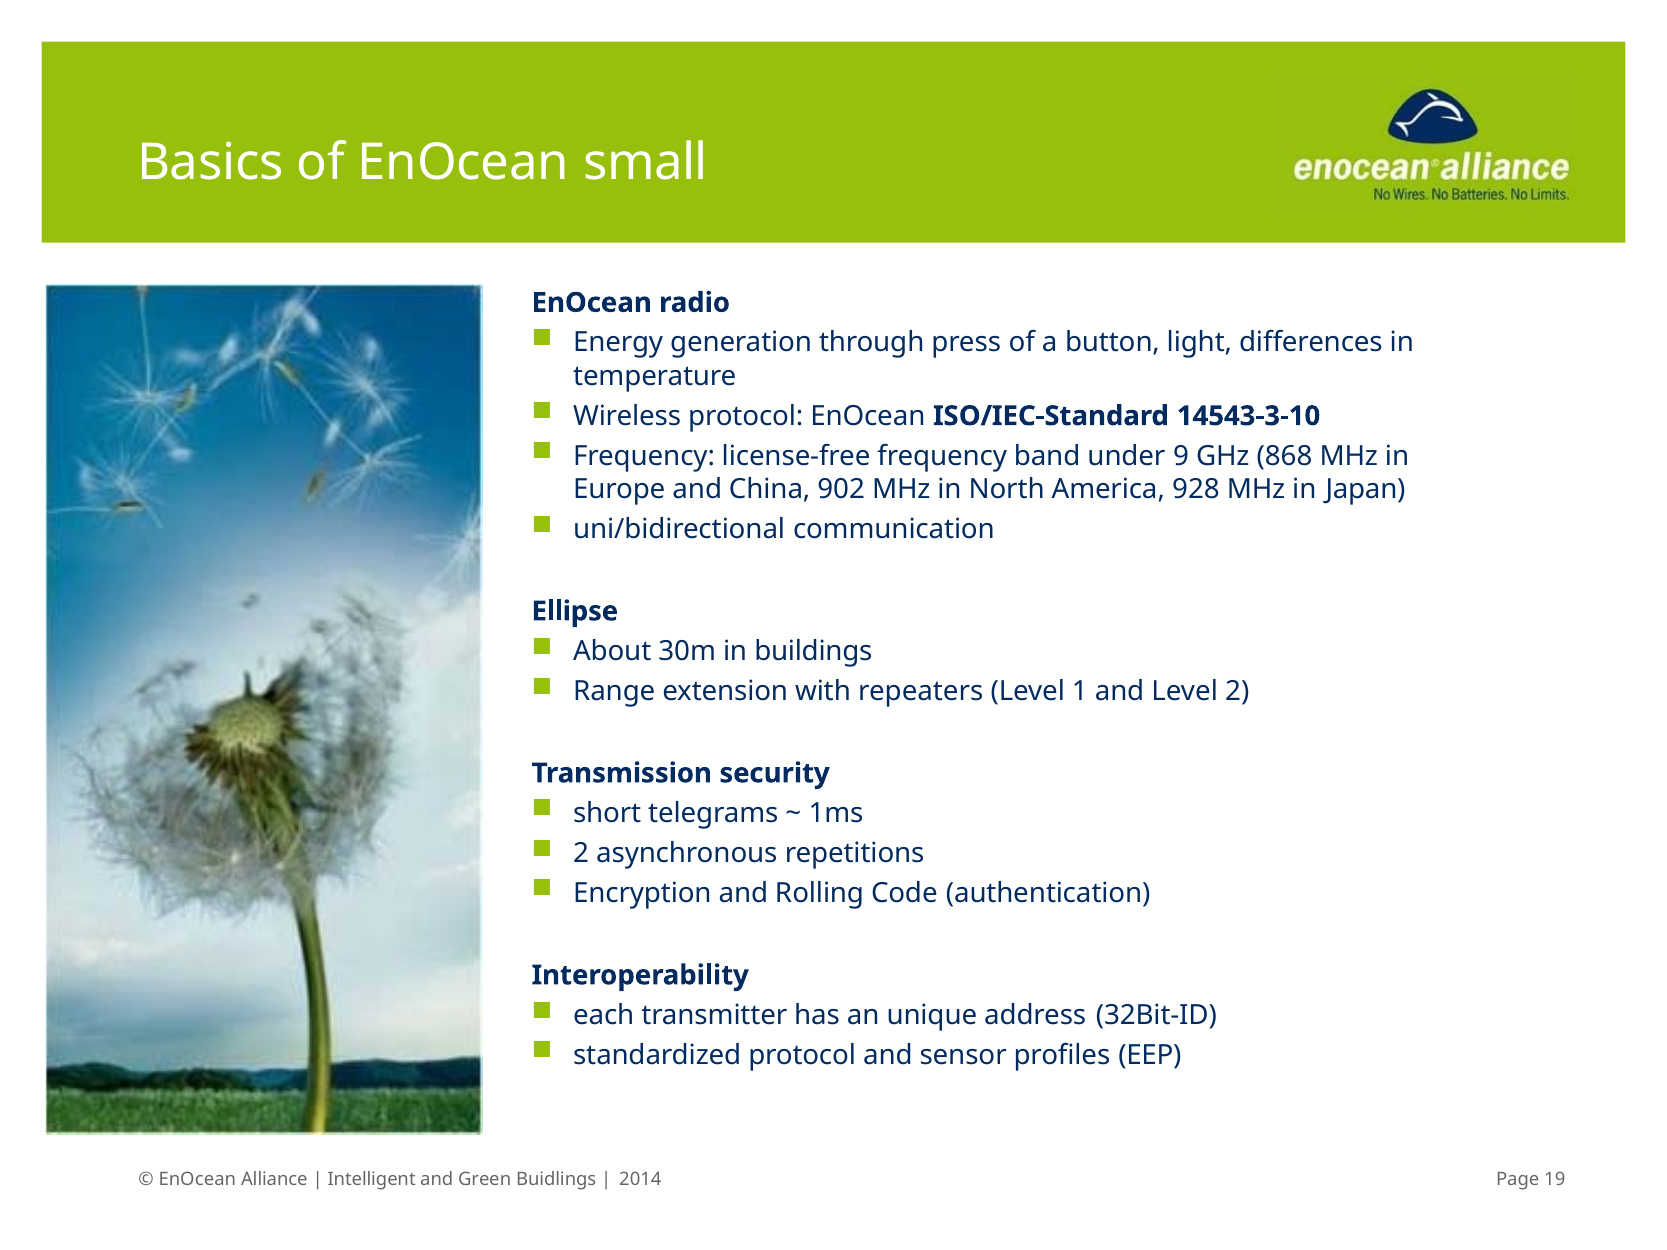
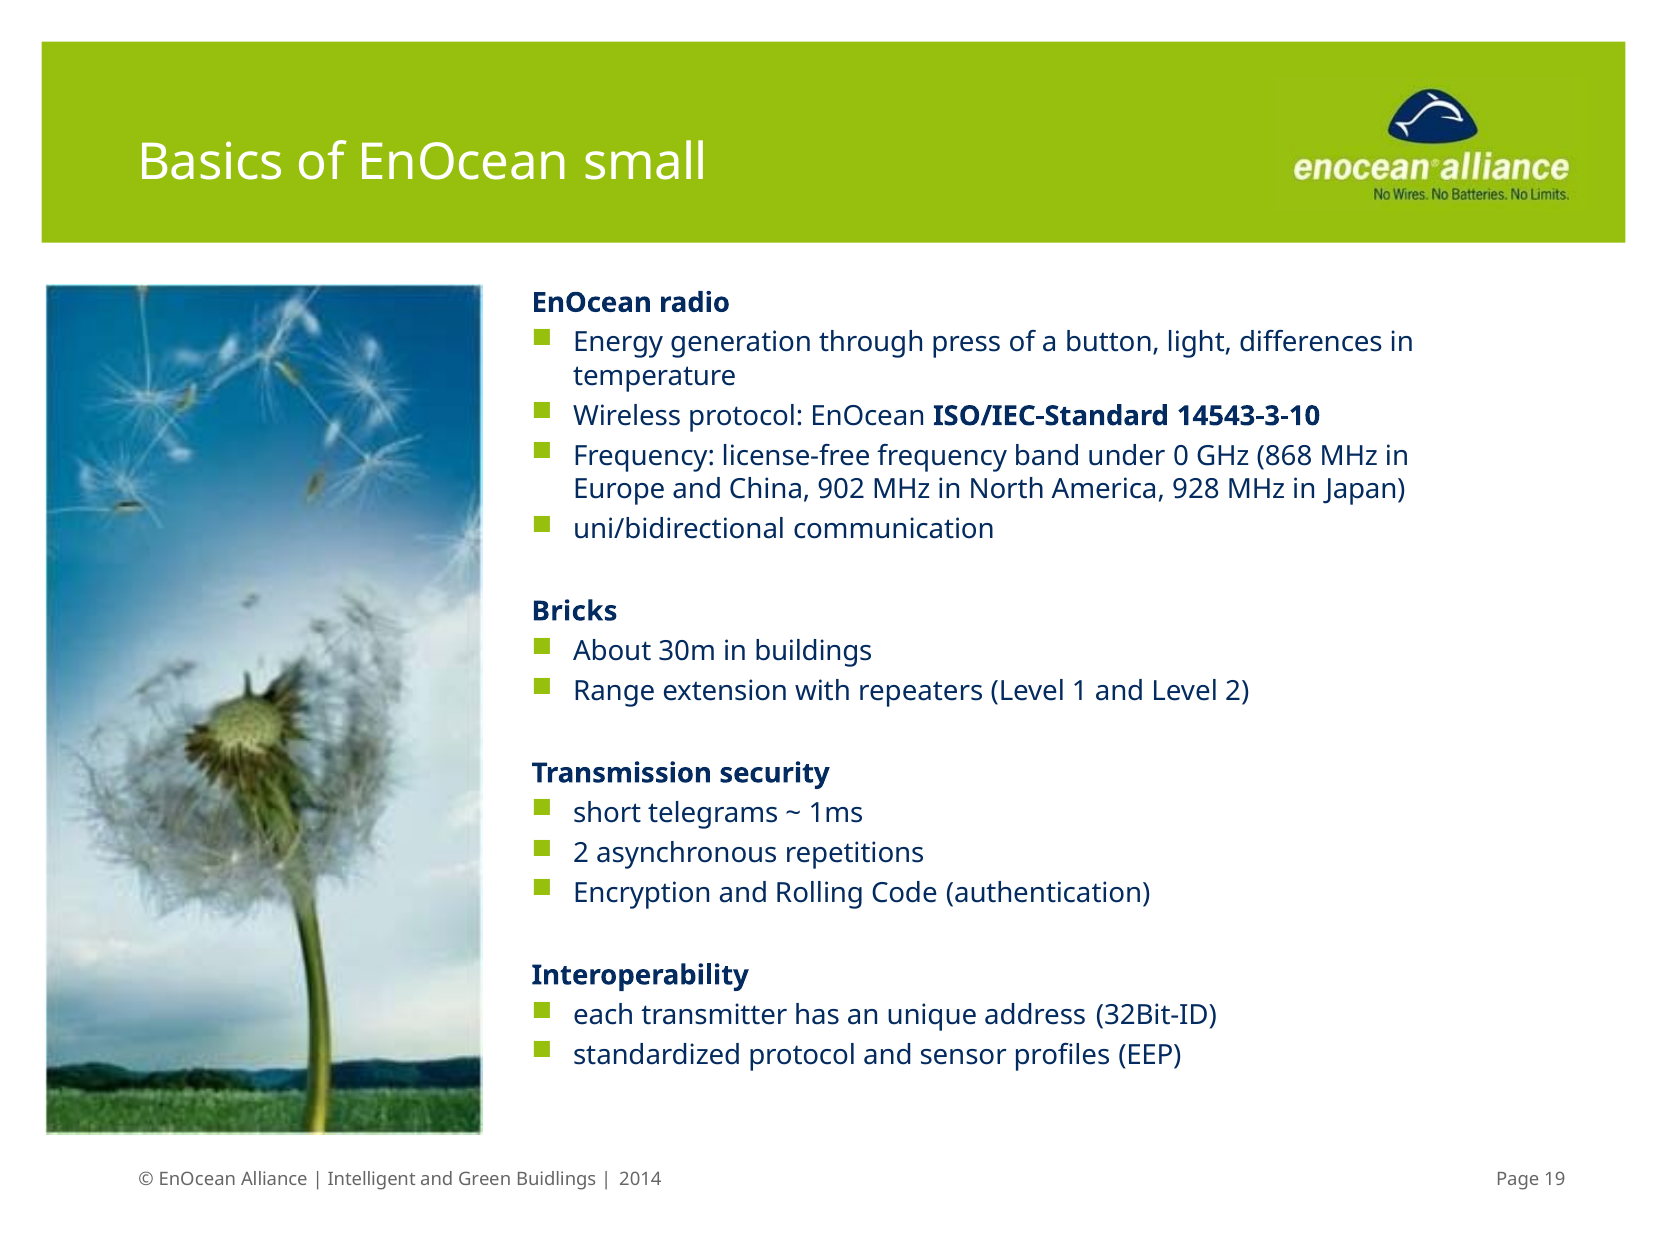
9: 9 -> 0 (1181, 456)
Ellipse: Ellipse -> Bricks (575, 611)
